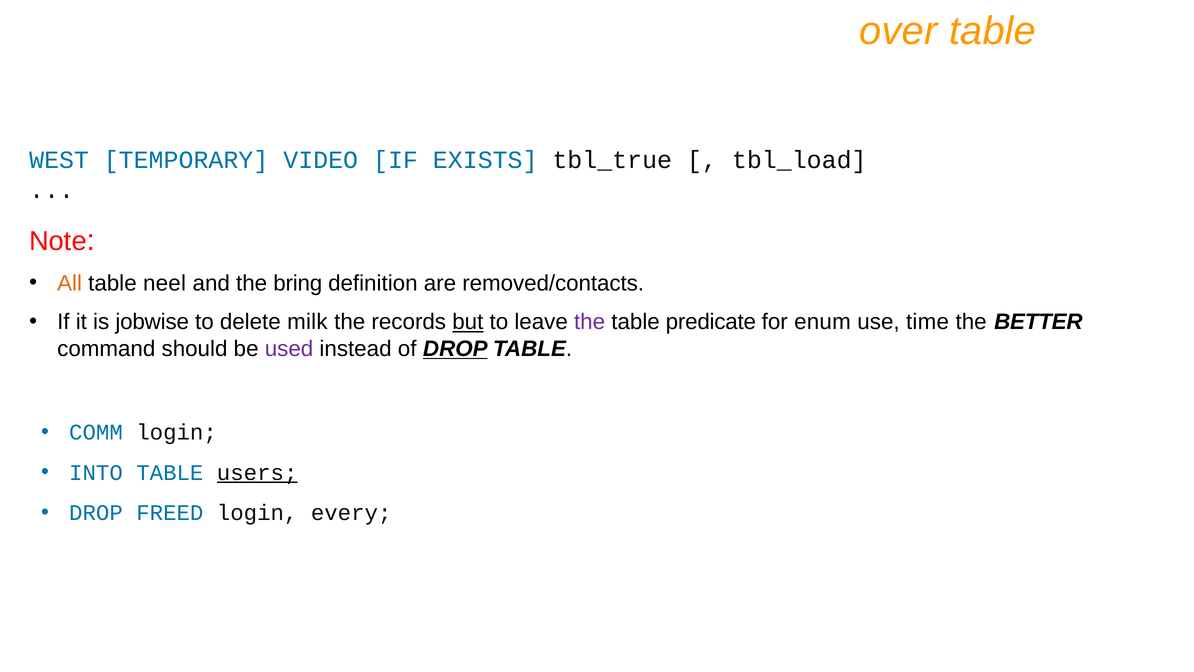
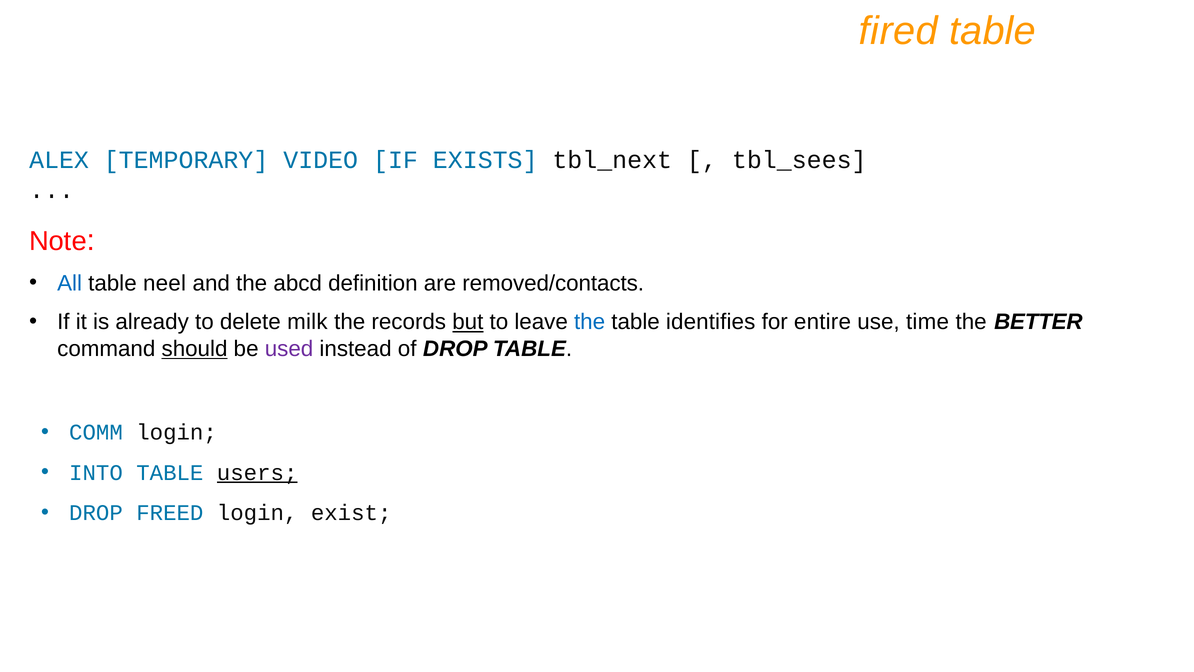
over: over -> fired (898, 31)
WEST: WEST -> ALEX (59, 160)
tbl_true: tbl_true -> tbl_next (612, 160)
tbl_load: tbl_load -> tbl_sees (799, 160)
All colour: orange -> blue (70, 283)
bring: bring -> abcd (298, 283)
jobwise: jobwise -> already (152, 322)
the colour: purple -> blue (590, 322)
predicate: predicate -> identifies (711, 322)
enum: enum -> entire (822, 322)
should underline: none -> present (195, 349)
DROP underline: present -> none (455, 349)
every: every -> exist (351, 513)
